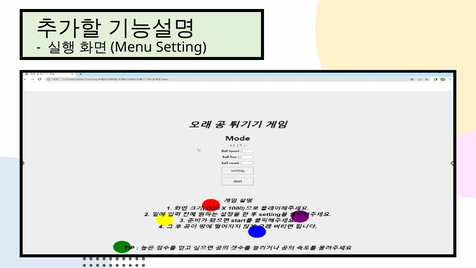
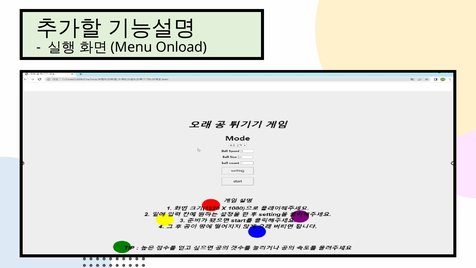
Setting: Setting -> Onload (181, 47)
